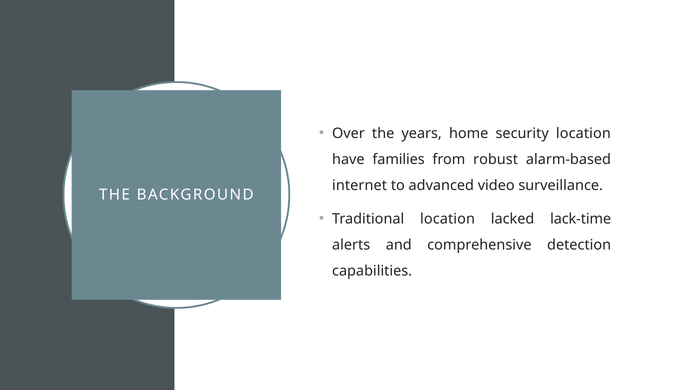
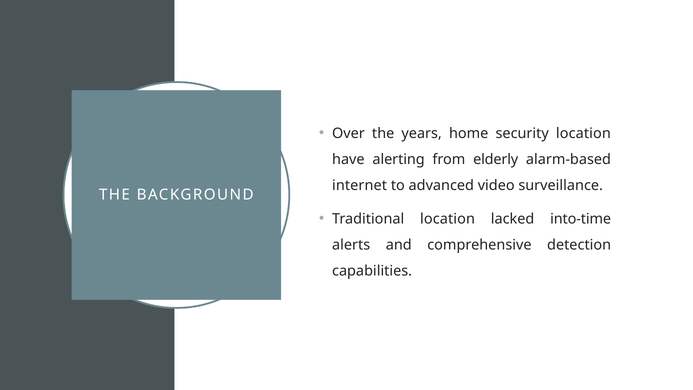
families: families -> alerting (399, 159)
robust: robust -> elderly (496, 159)
lack-time: lack-time -> into-time (581, 219)
